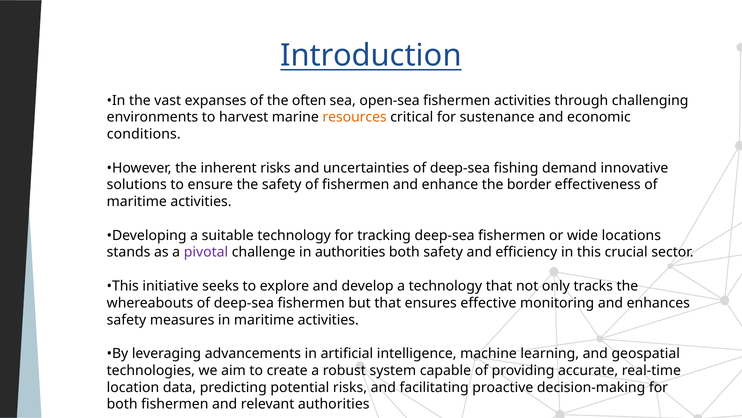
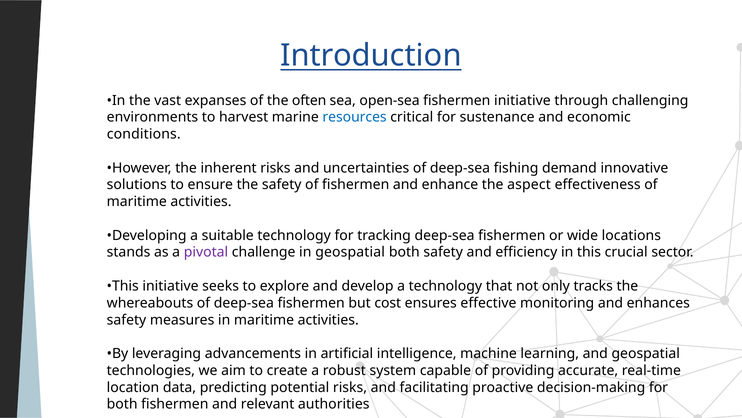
fishermen activities: activities -> initiative (522, 100)
resources colour: orange -> blue (355, 117)
border: border -> aspect (529, 185)
in authorities: authorities -> geospatial (350, 252)
but that: that -> cost (388, 303)
